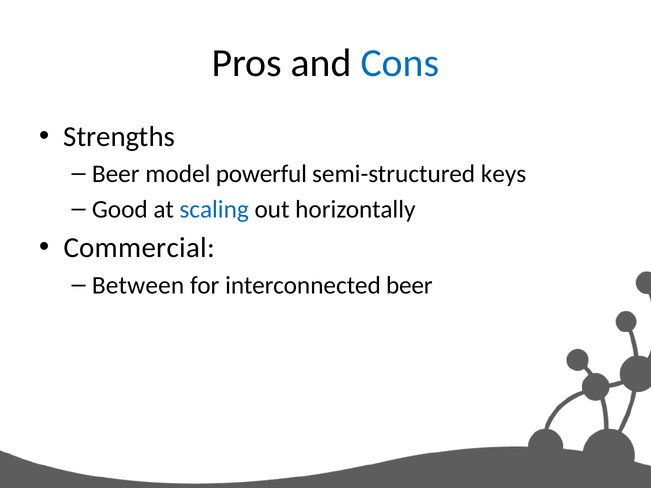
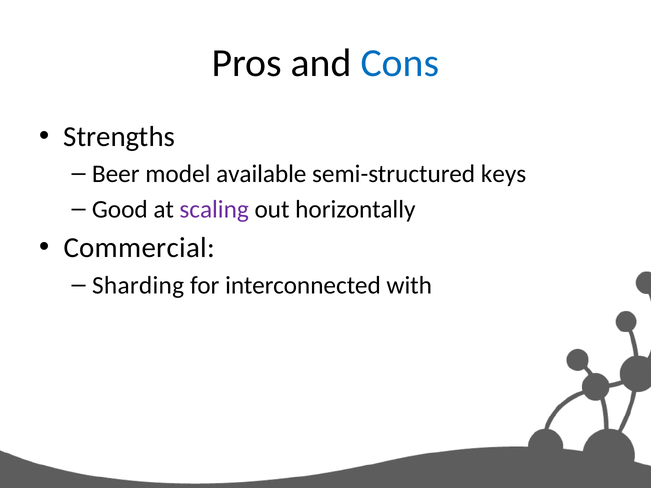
powerful: powerful -> available (261, 174)
scaling colour: blue -> purple (214, 209)
Between: Between -> Sharding (138, 285)
interconnected beer: beer -> with (409, 285)
